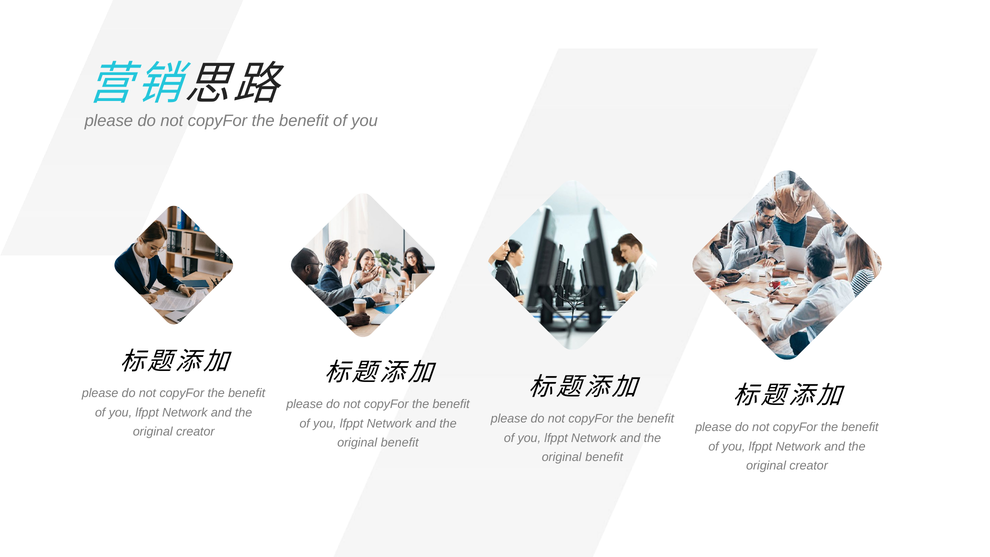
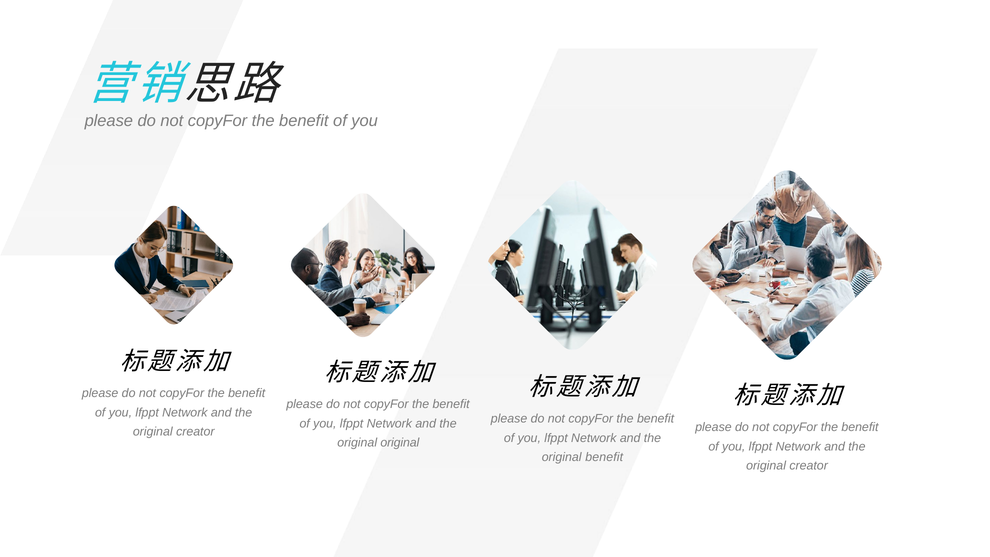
benefit: benefit -> original (400, 443)
